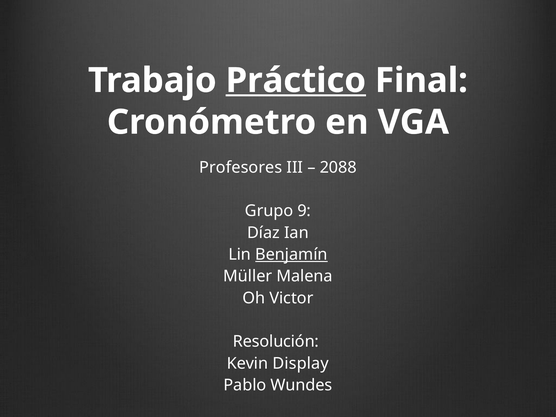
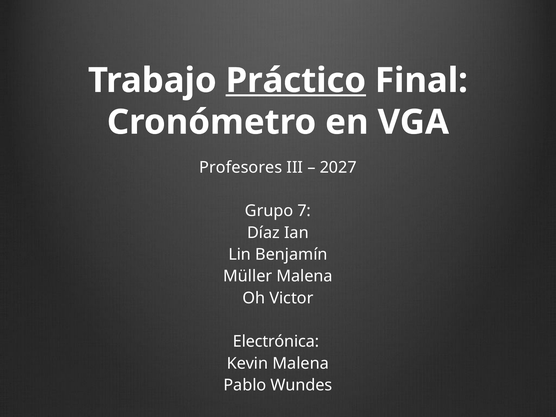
2088: 2088 -> 2027 (338, 167)
9: 9 -> 7 (304, 211)
Benjamín underline: present -> none (291, 255)
Resolución: Resolución -> Electrónica (276, 342)
Kevin Display: Display -> Malena (301, 363)
